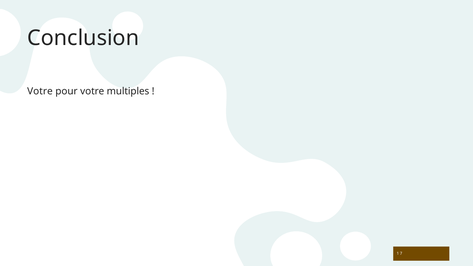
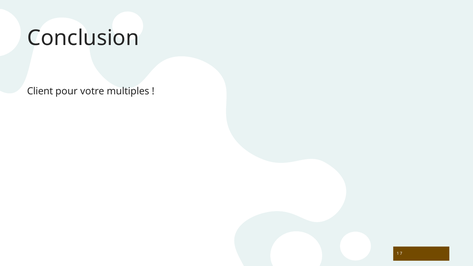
Votre: Votre -> Client (40, 91)
